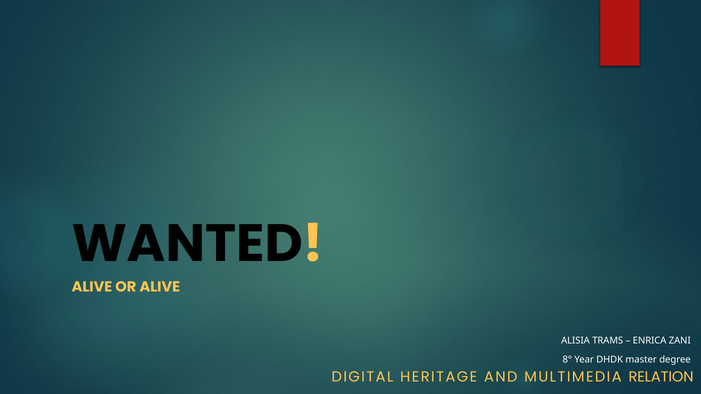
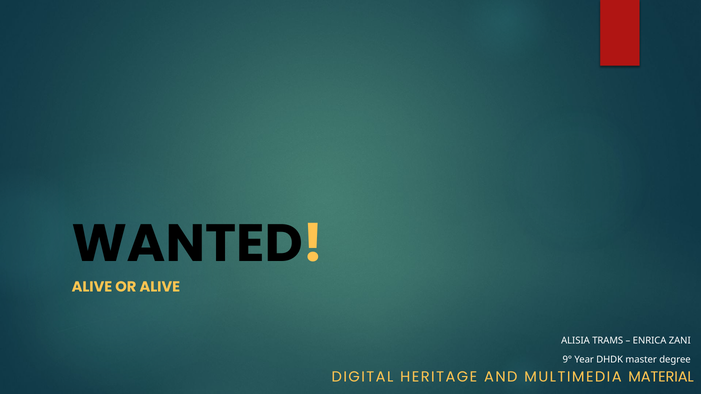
8°: 8° -> 9° (567, 360)
RELATION: RELATION -> MATERIAL (661, 377)
